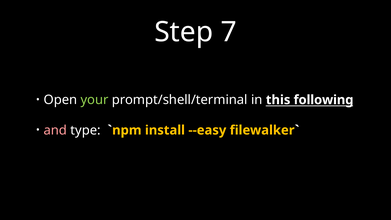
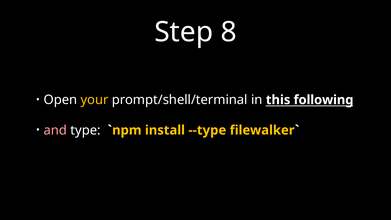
7: 7 -> 8 (229, 32)
your colour: light green -> yellow (95, 100)
--easy: --easy -> --type (207, 130)
